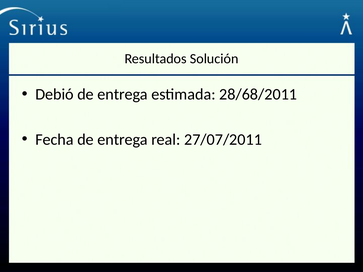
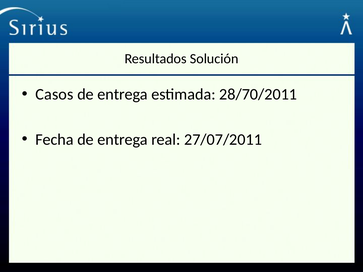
Debió: Debió -> Casos (54, 94)
28/68/2011: 28/68/2011 -> 28/70/2011 (258, 94)
